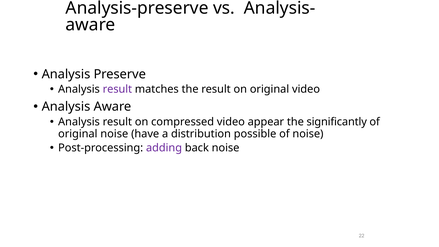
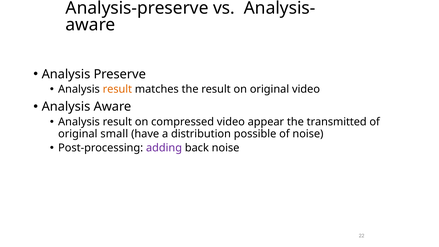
result colour: purple -> orange (117, 89)
significantly: significantly -> transmitted (337, 122)
original noise: noise -> small (114, 134)
